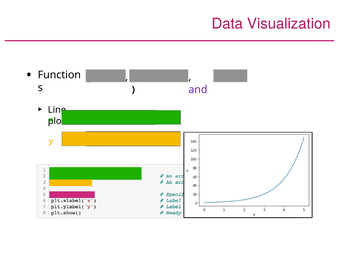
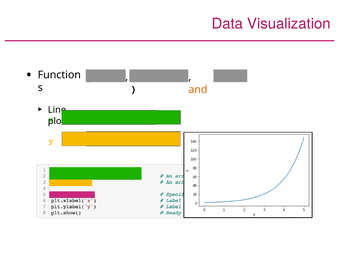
and colour: purple -> orange (198, 90)
